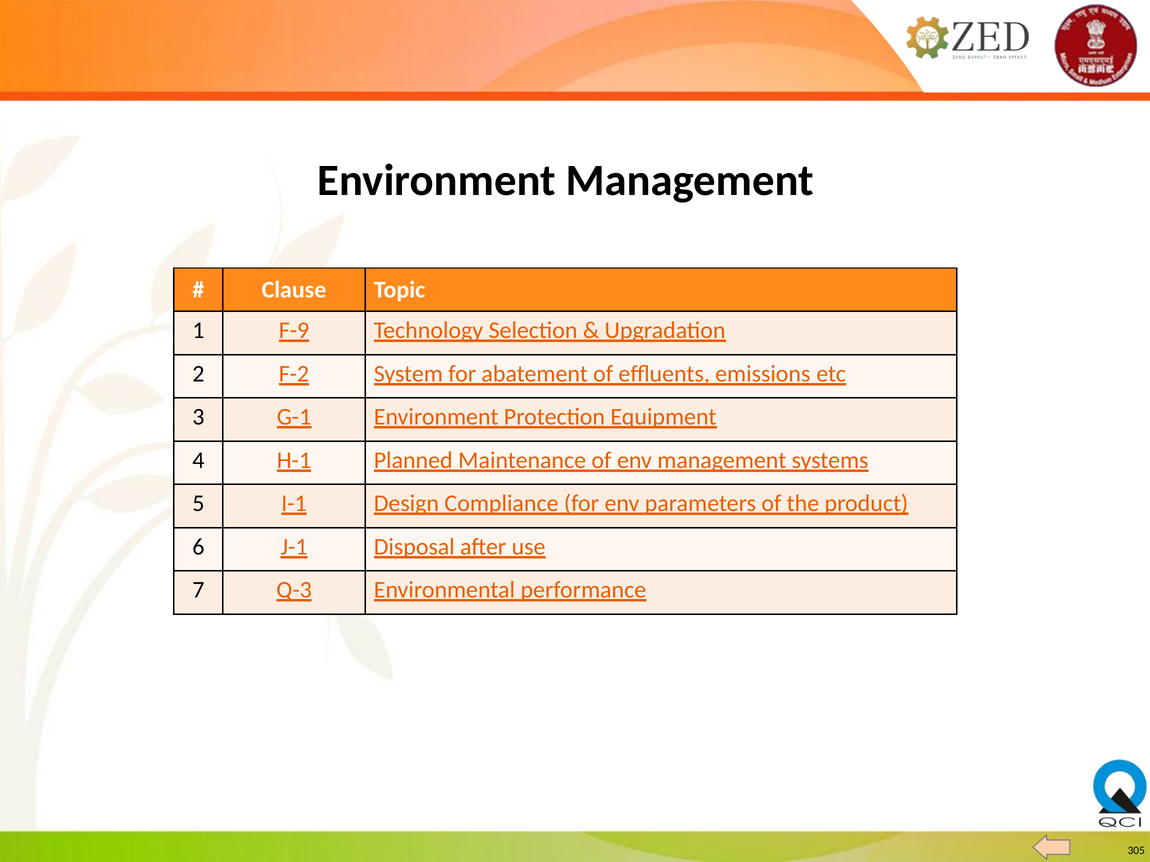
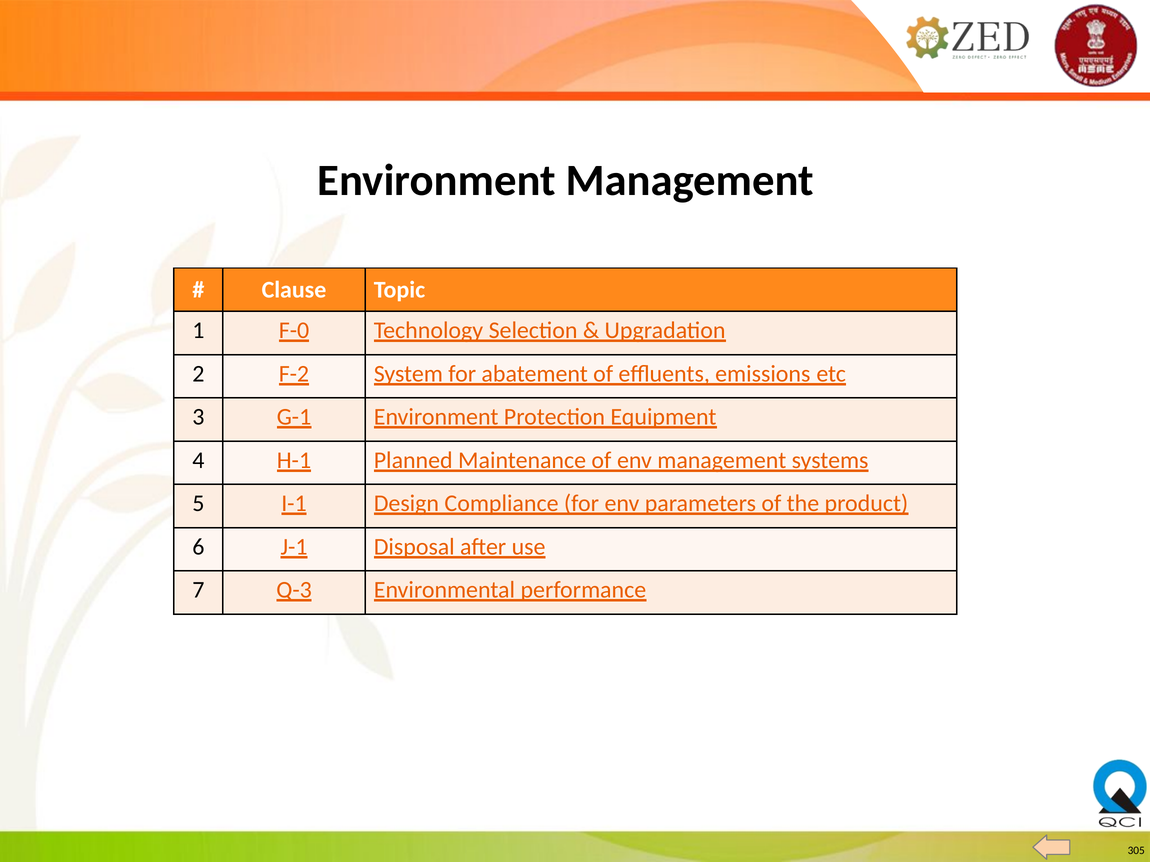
F-9: F-9 -> F-0 (294, 331)
